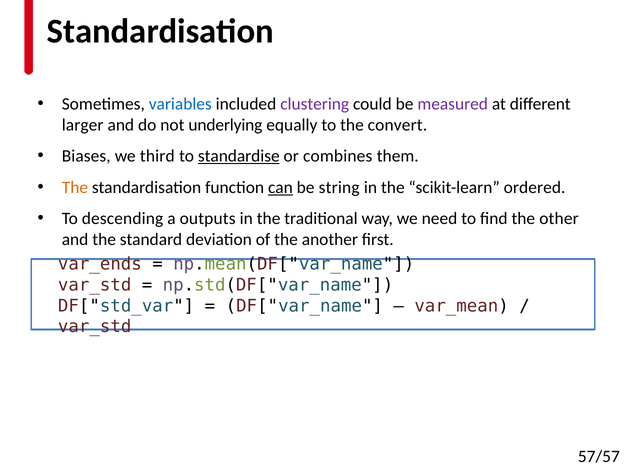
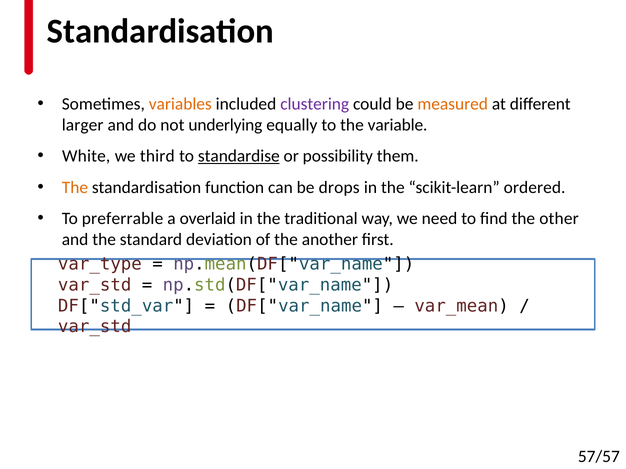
variables colour: blue -> orange (180, 104)
measured colour: purple -> orange (453, 104)
convert: convert -> variable (398, 125)
Biases: Biases -> White (86, 156)
combines: combines -> possibility (338, 156)
can underline: present -> none (280, 188)
string: string -> drops (339, 188)
descending: descending -> preferrable (123, 219)
outputs: outputs -> overlaid (208, 219)
var_ends: var_ends -> var_type (100, 264)
